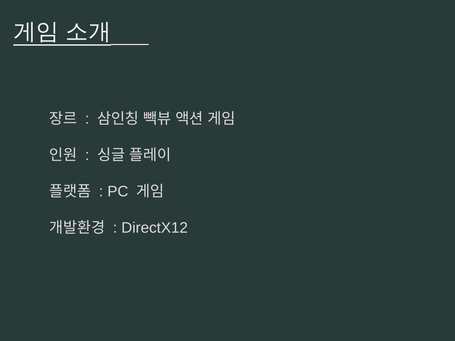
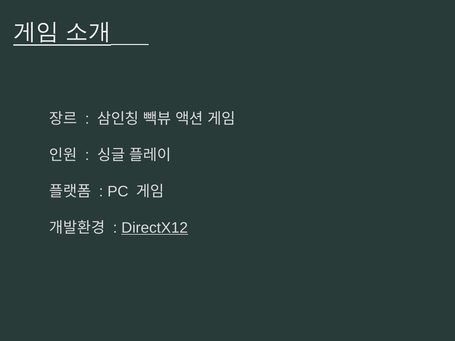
DirectX12 underline: none -> present (155, 228)
